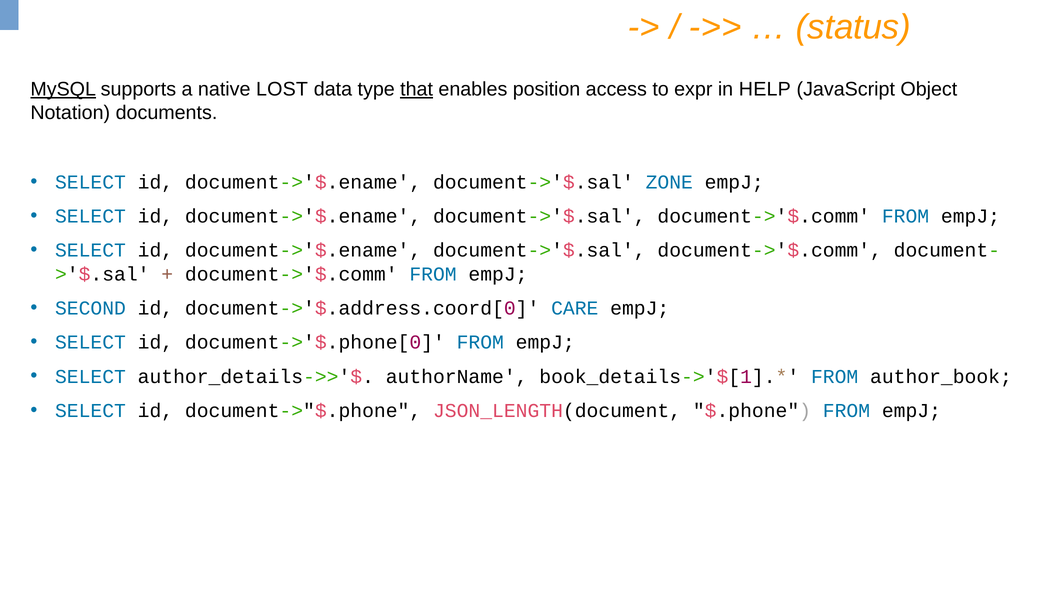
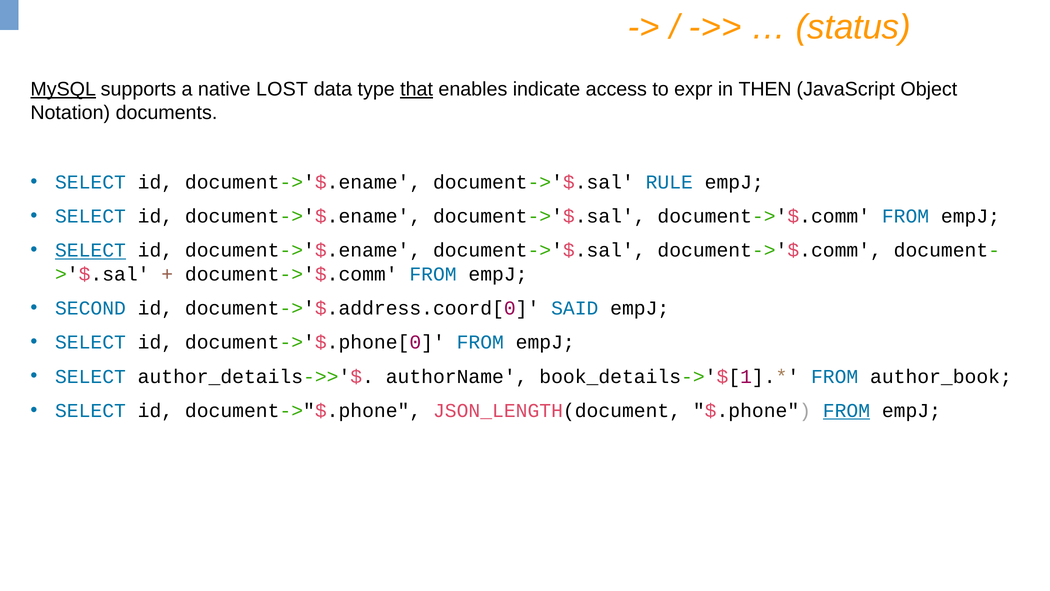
position: position -> indicate (547, 89)
HELP: HELP -> THEN (765, 89)
ZONE: ZONE -> RULE (669, 182)
SELECT underline: none -> present (90, 250)
CARE: CARE -> SAID (575, 308)
FROM underline: none -> present (846, 410)
